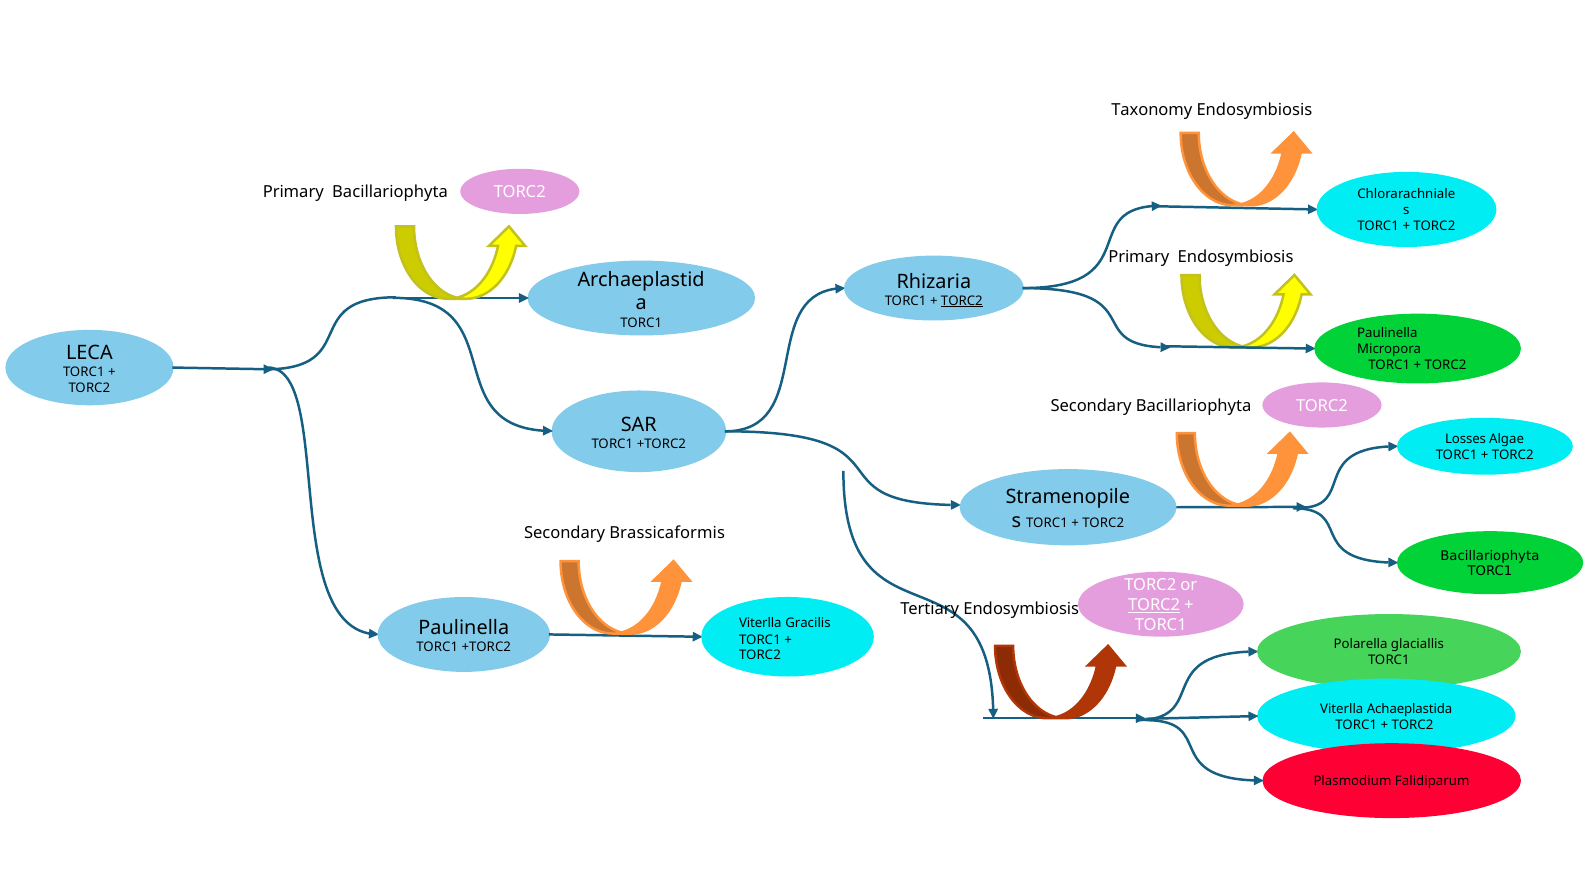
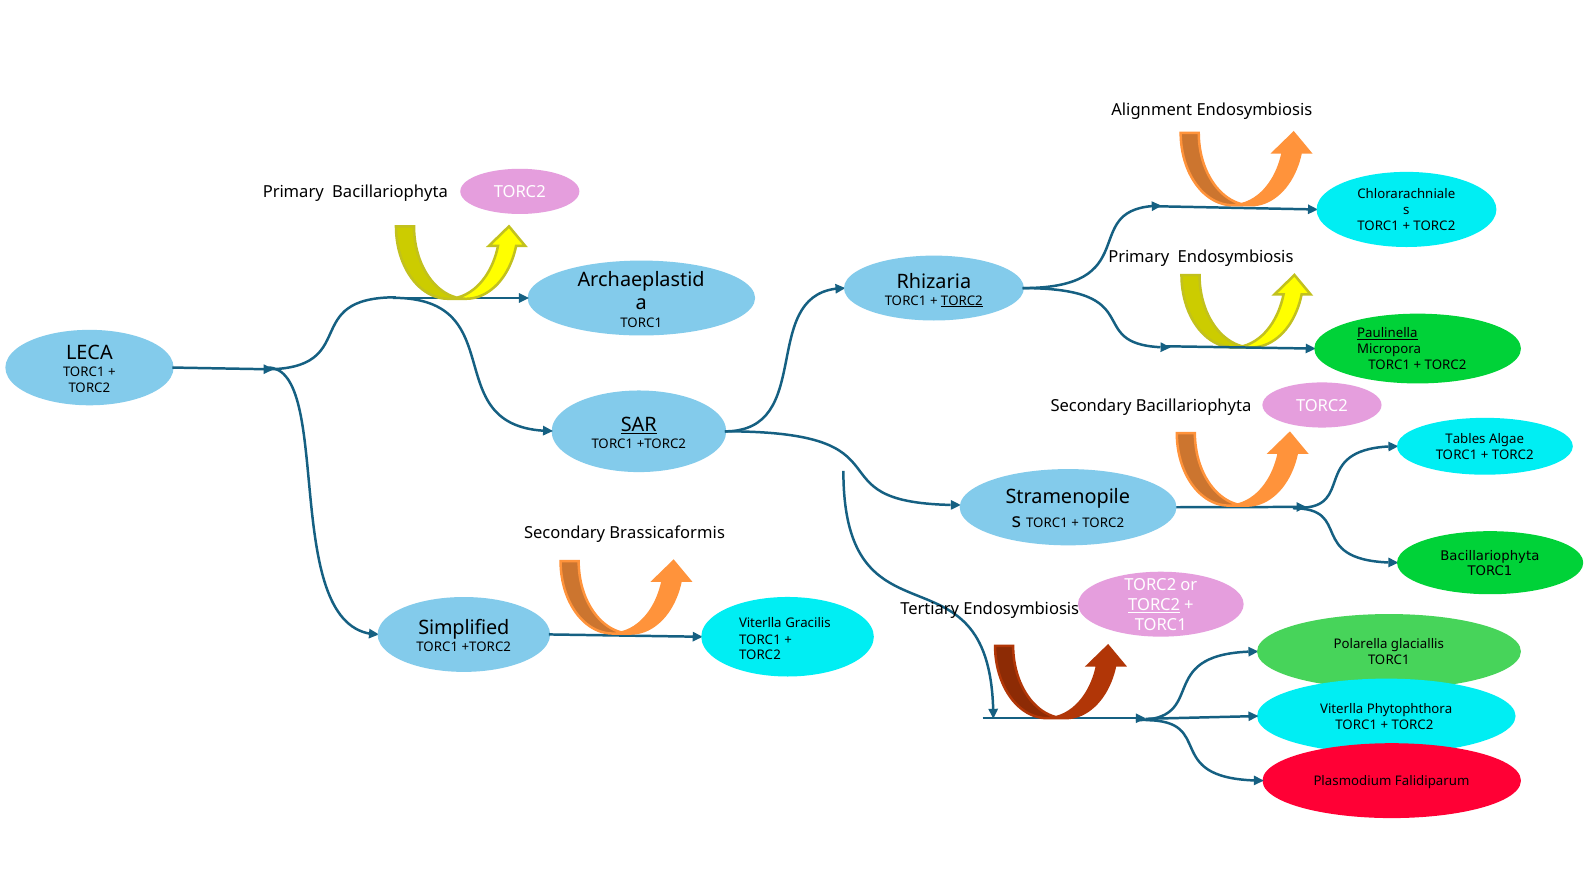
Taxonomy: Taxonomy -> Alignment (1152, 110)
Paulinella underline: none -> present (1387, 334)
SAR underline: none -> present (639, 425)
Losses: Losses -> Tables (1465, 439)
Paulinella: Paulinella -> Simplified (464, 628)
Achaeplastida: Achaeplastida -> Phytophthora (1410, 709)
